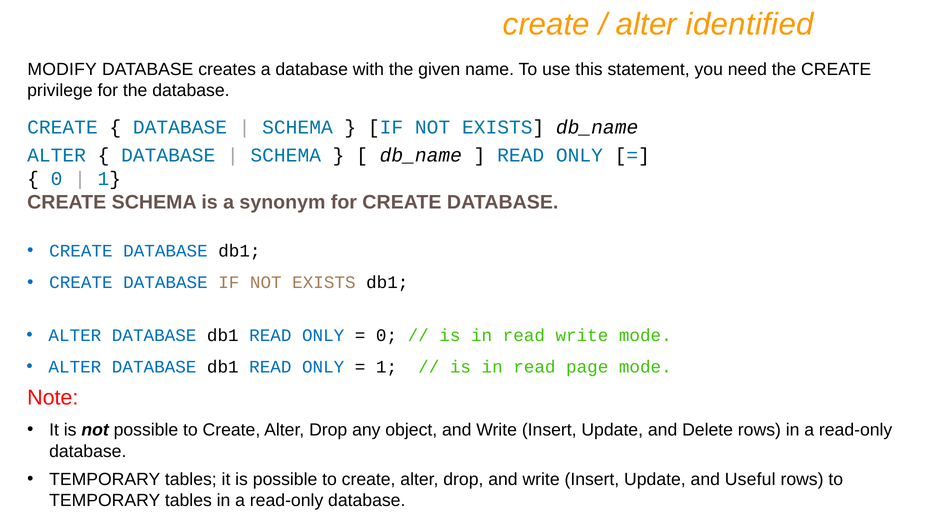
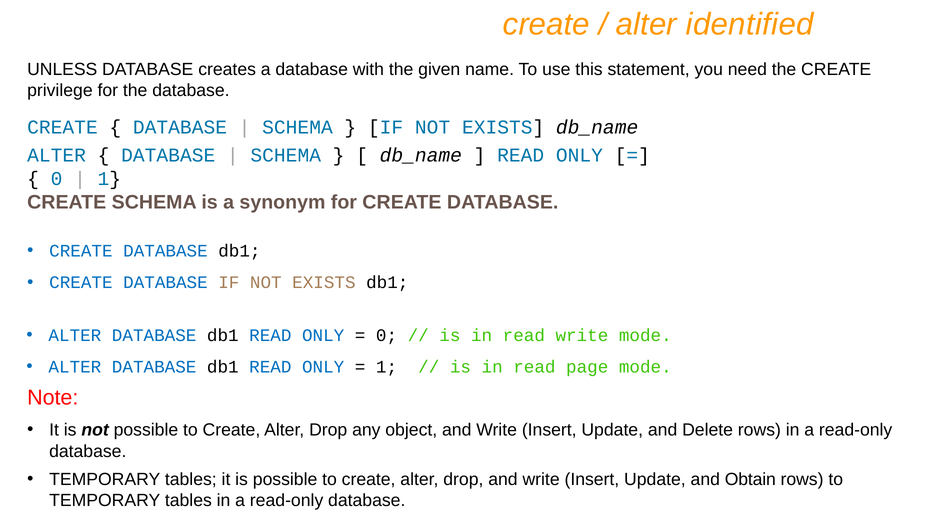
MODIFY: MODIFY -> UNLESS (62, 69)
Useful: Useful -> Obtain (750, 480)
